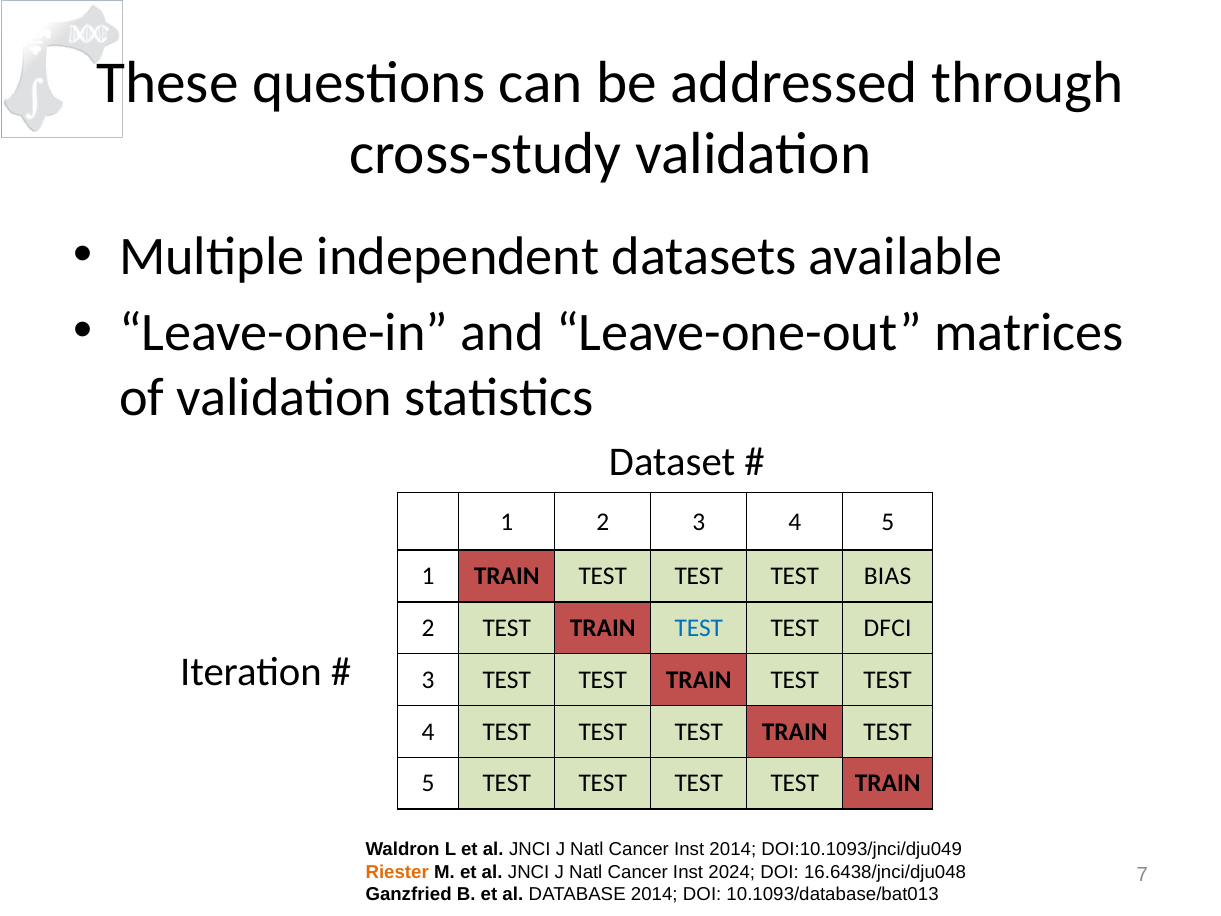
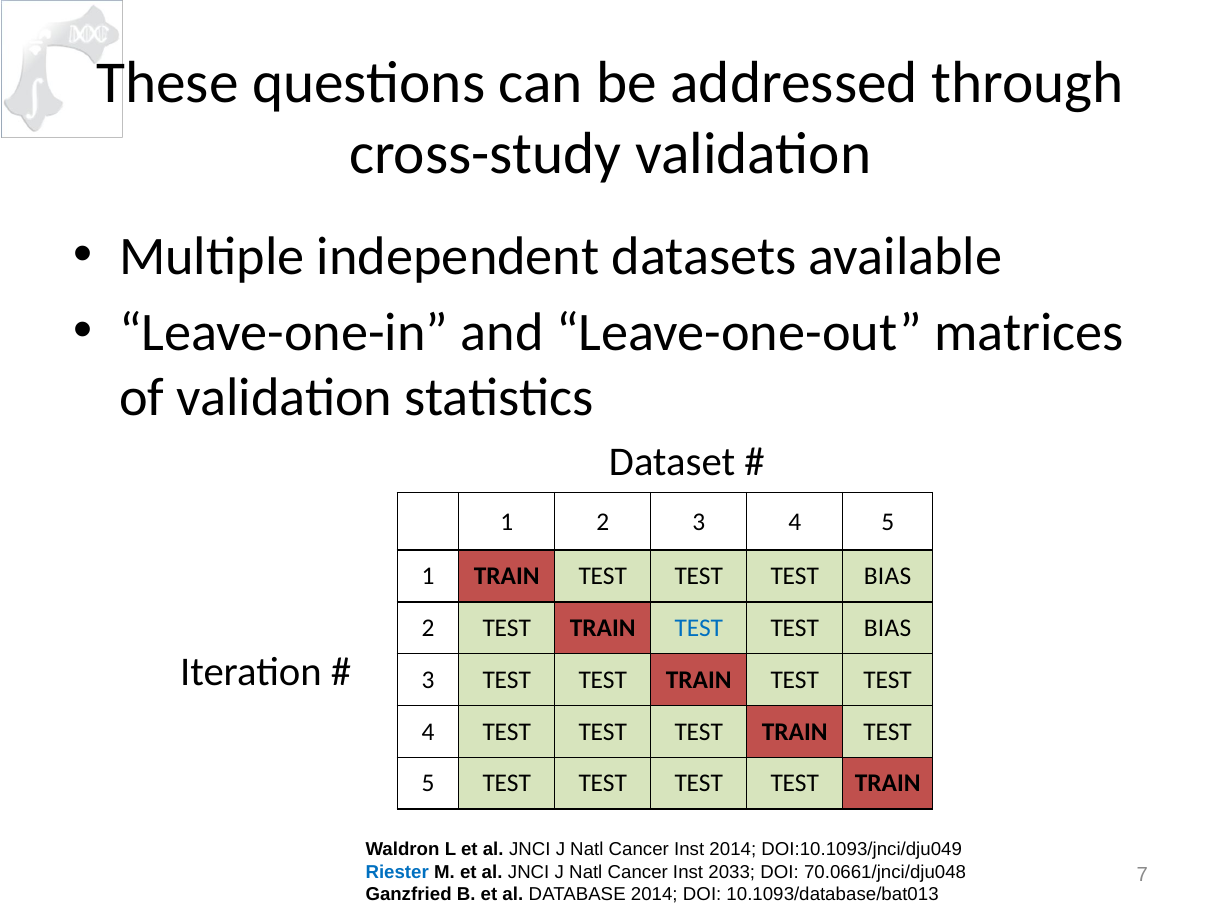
DFCI: DFCI -> BIAS (888, 628)
Riester colour: orange -> blue (397, 872)
2024: 2024 -> 2033 (732, 872)
16.6438/jnci/dju048: 16.6438/jnci/dju048 -> 70.0661/jnci/dju048 (885, 872)
